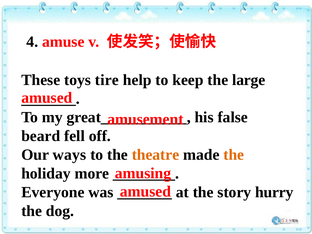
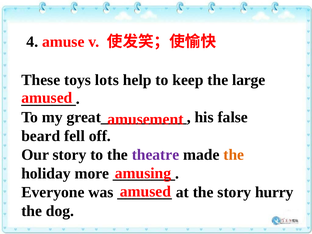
tire: tire -> lots (107, 80)
Our ways: ways -> story (69, 155)
theatre colour: orange -> purple (155, 155)
